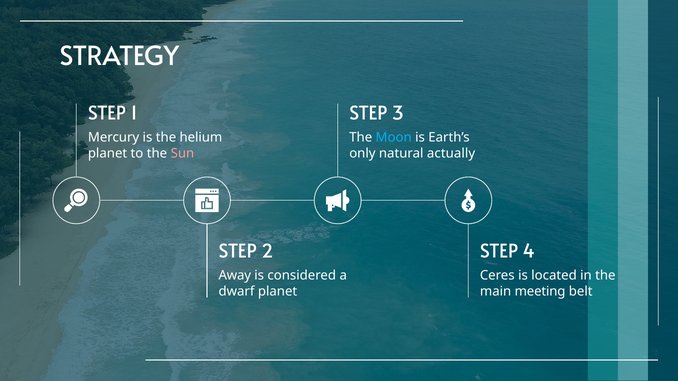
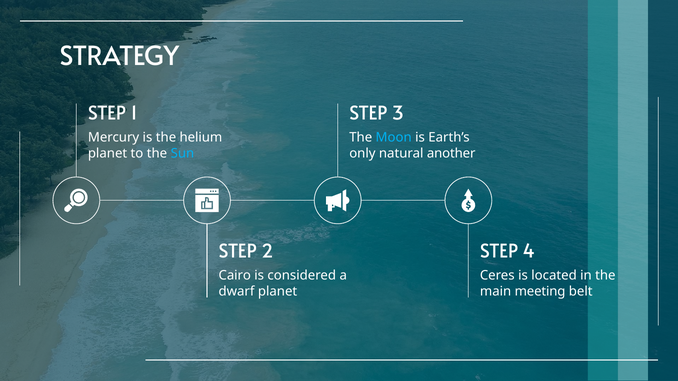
Sun colour: pink -> light blue (182, 153)
actually: actually -> another (451, 153)
Away: Away -> Cairo (235, 276)
